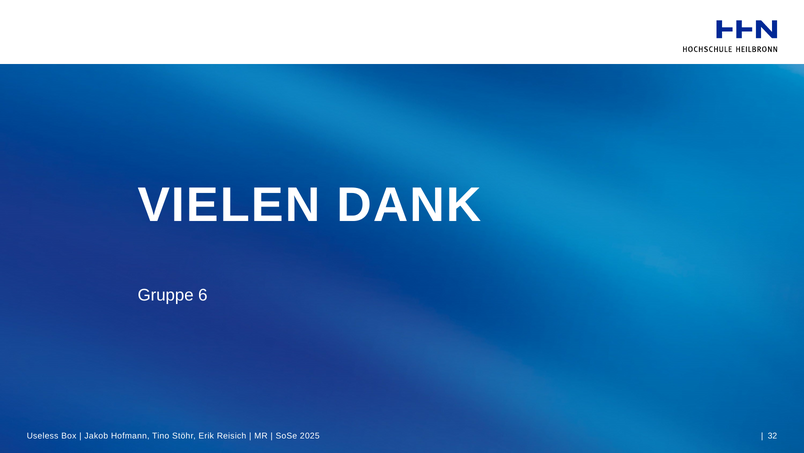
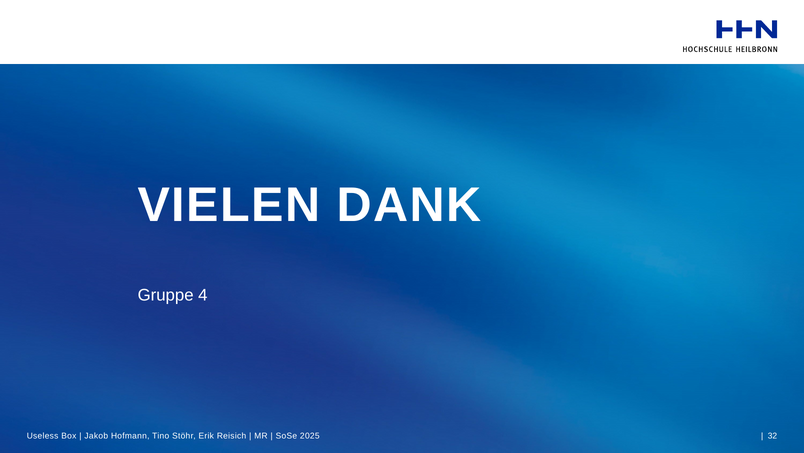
6: 6 -> 4 (203, 295)
